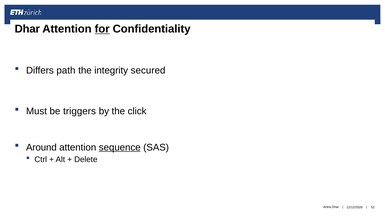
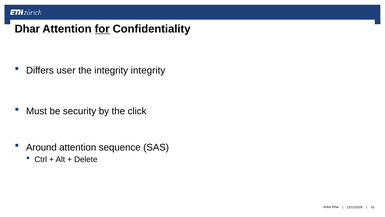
path: path -> user (66, 70)
integrity secured: secured -> integrity (148, 70)
triggers: triggers -> security (80, 111)
sequence underline: present -> none (120, 147)
